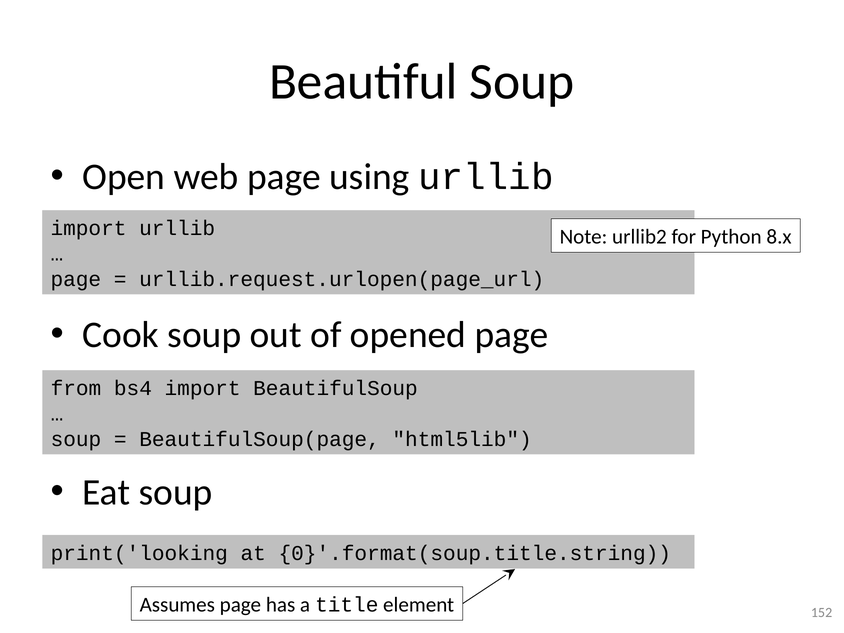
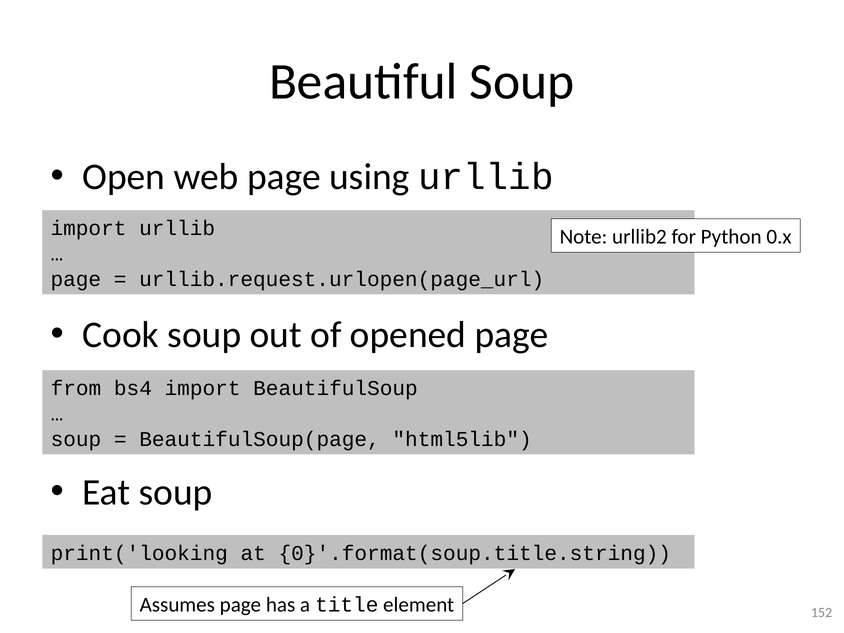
8.x: 8.x -> 0.x (779, 237)
